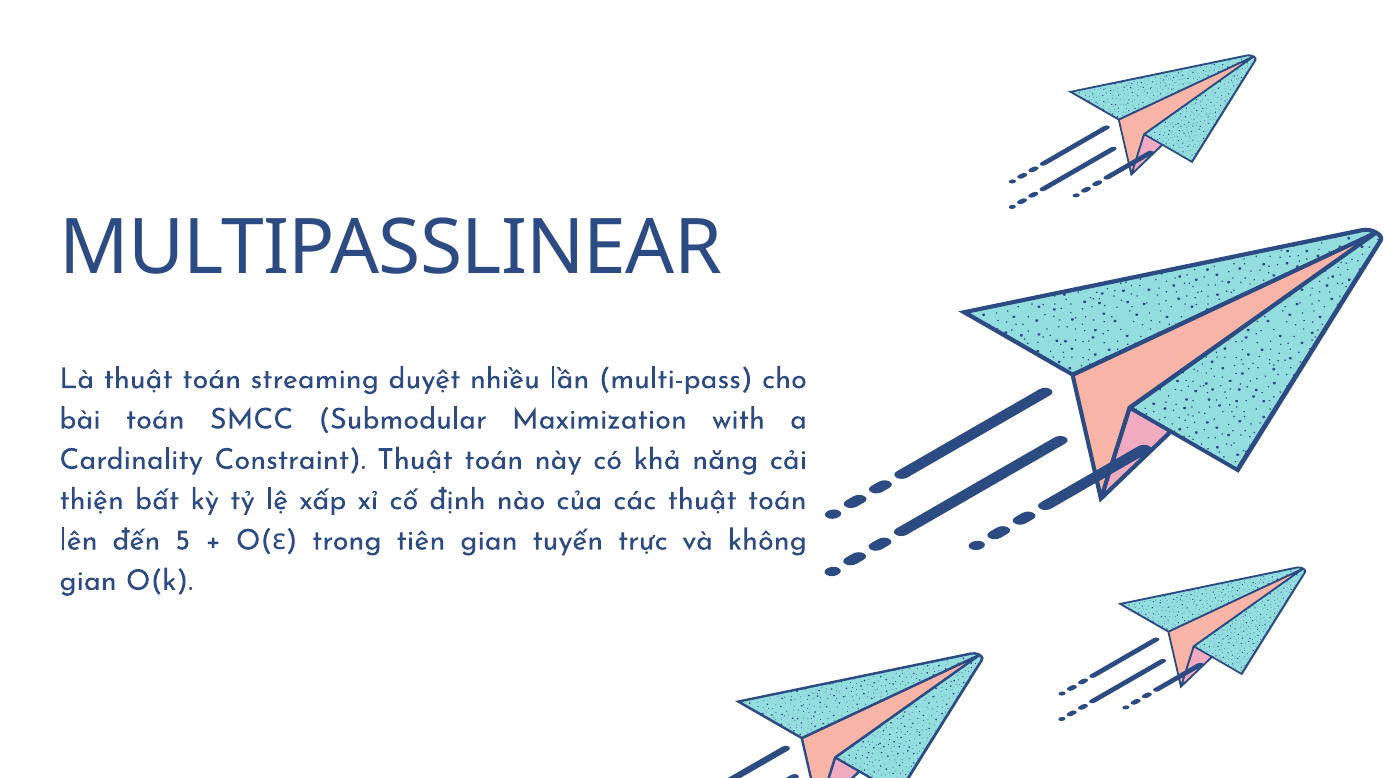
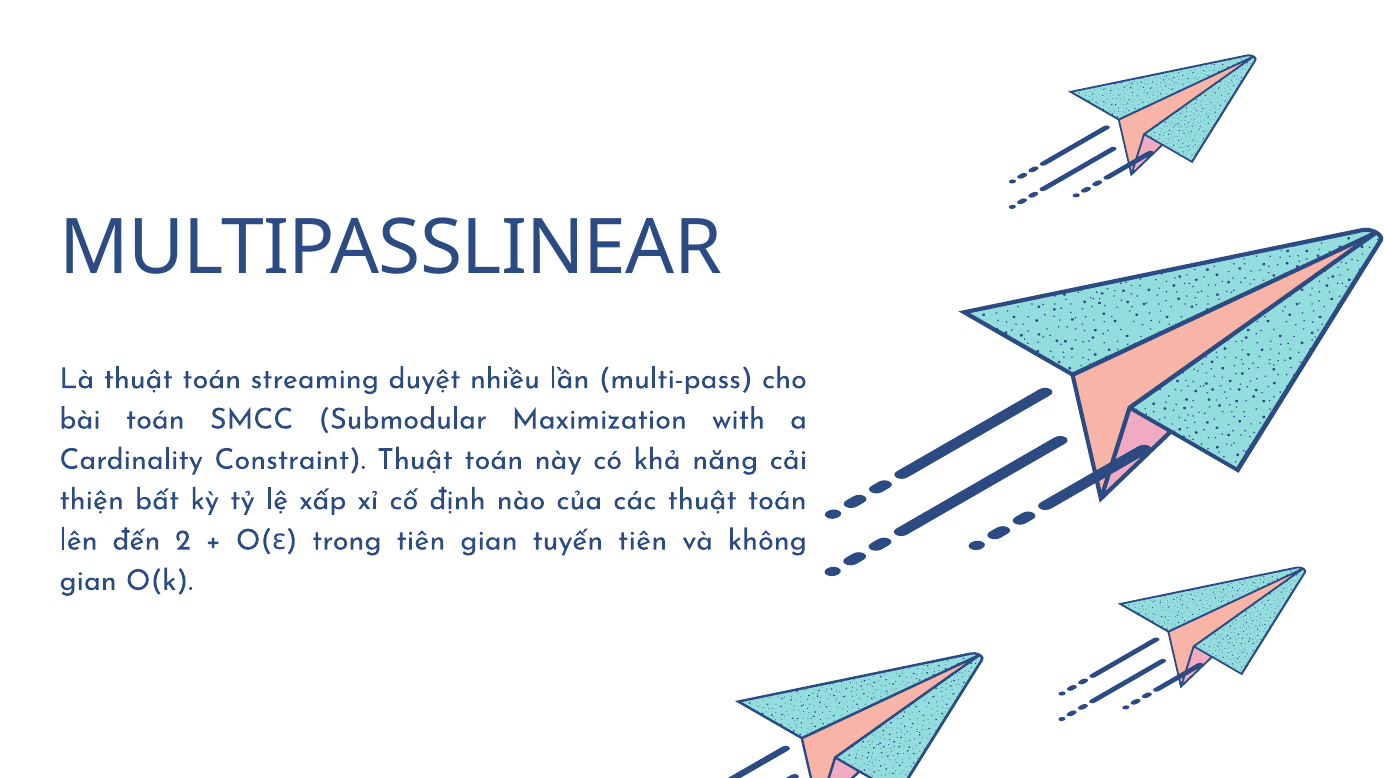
5: 5 -> 2 (183, 540)
tuyến trực: trực -> tiên (643, 540)
